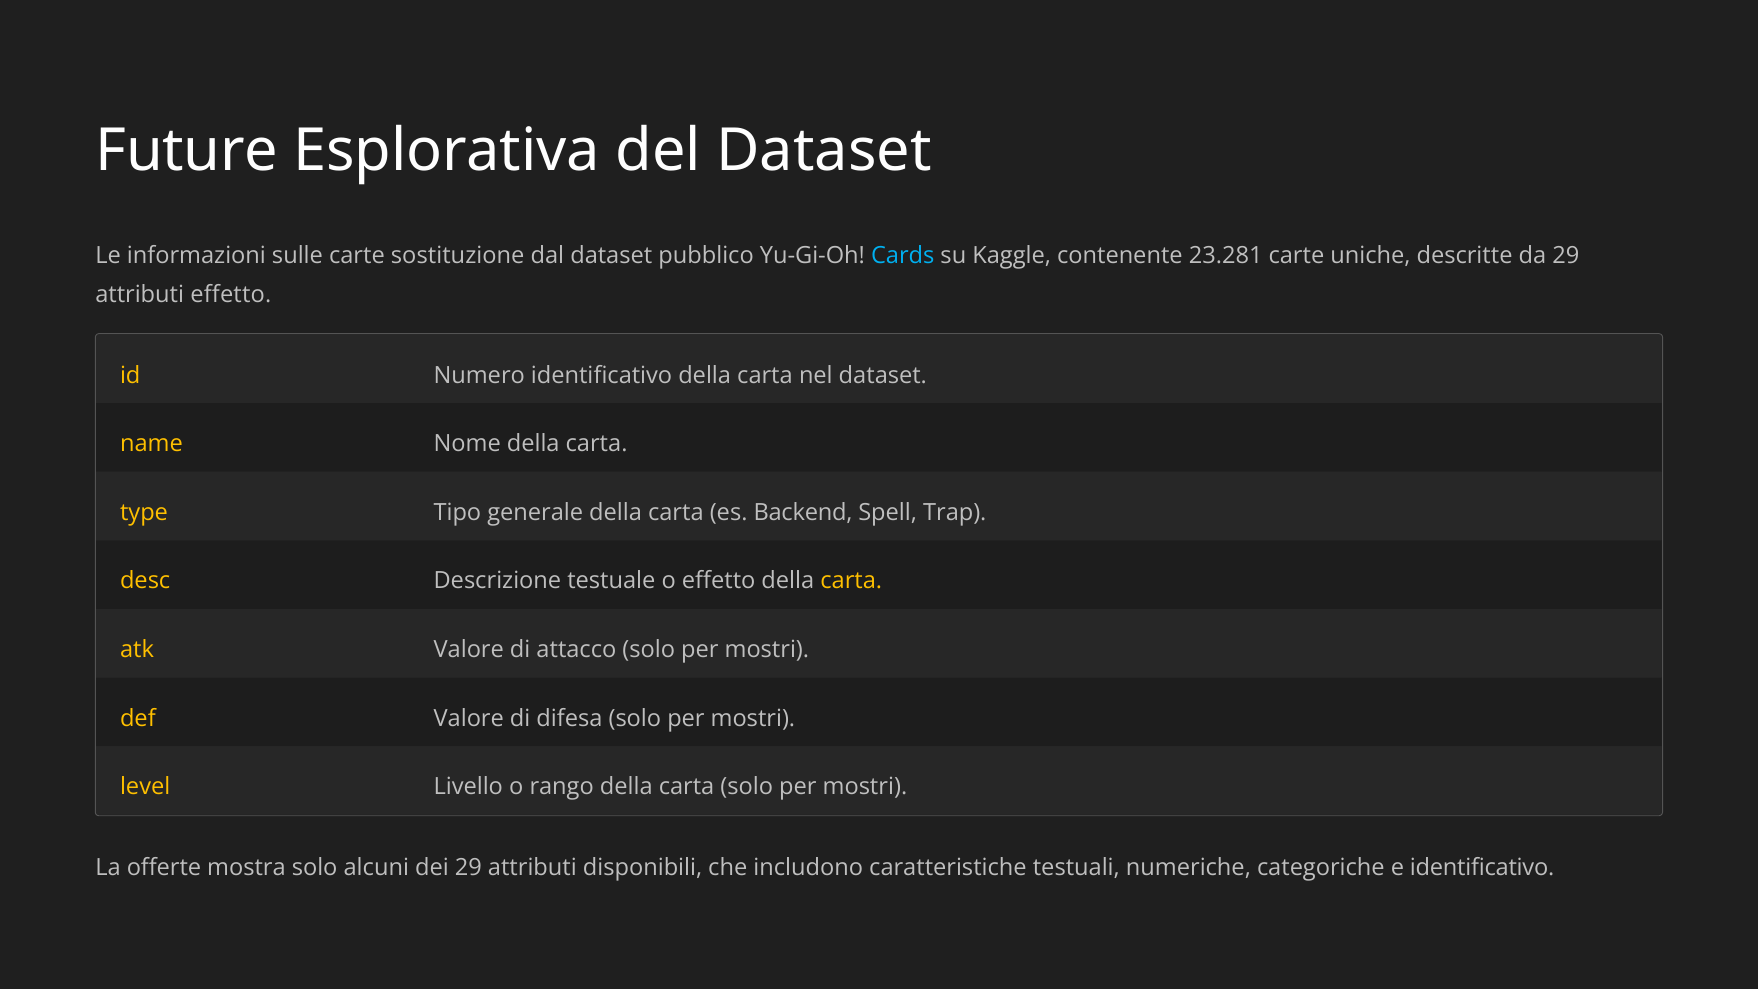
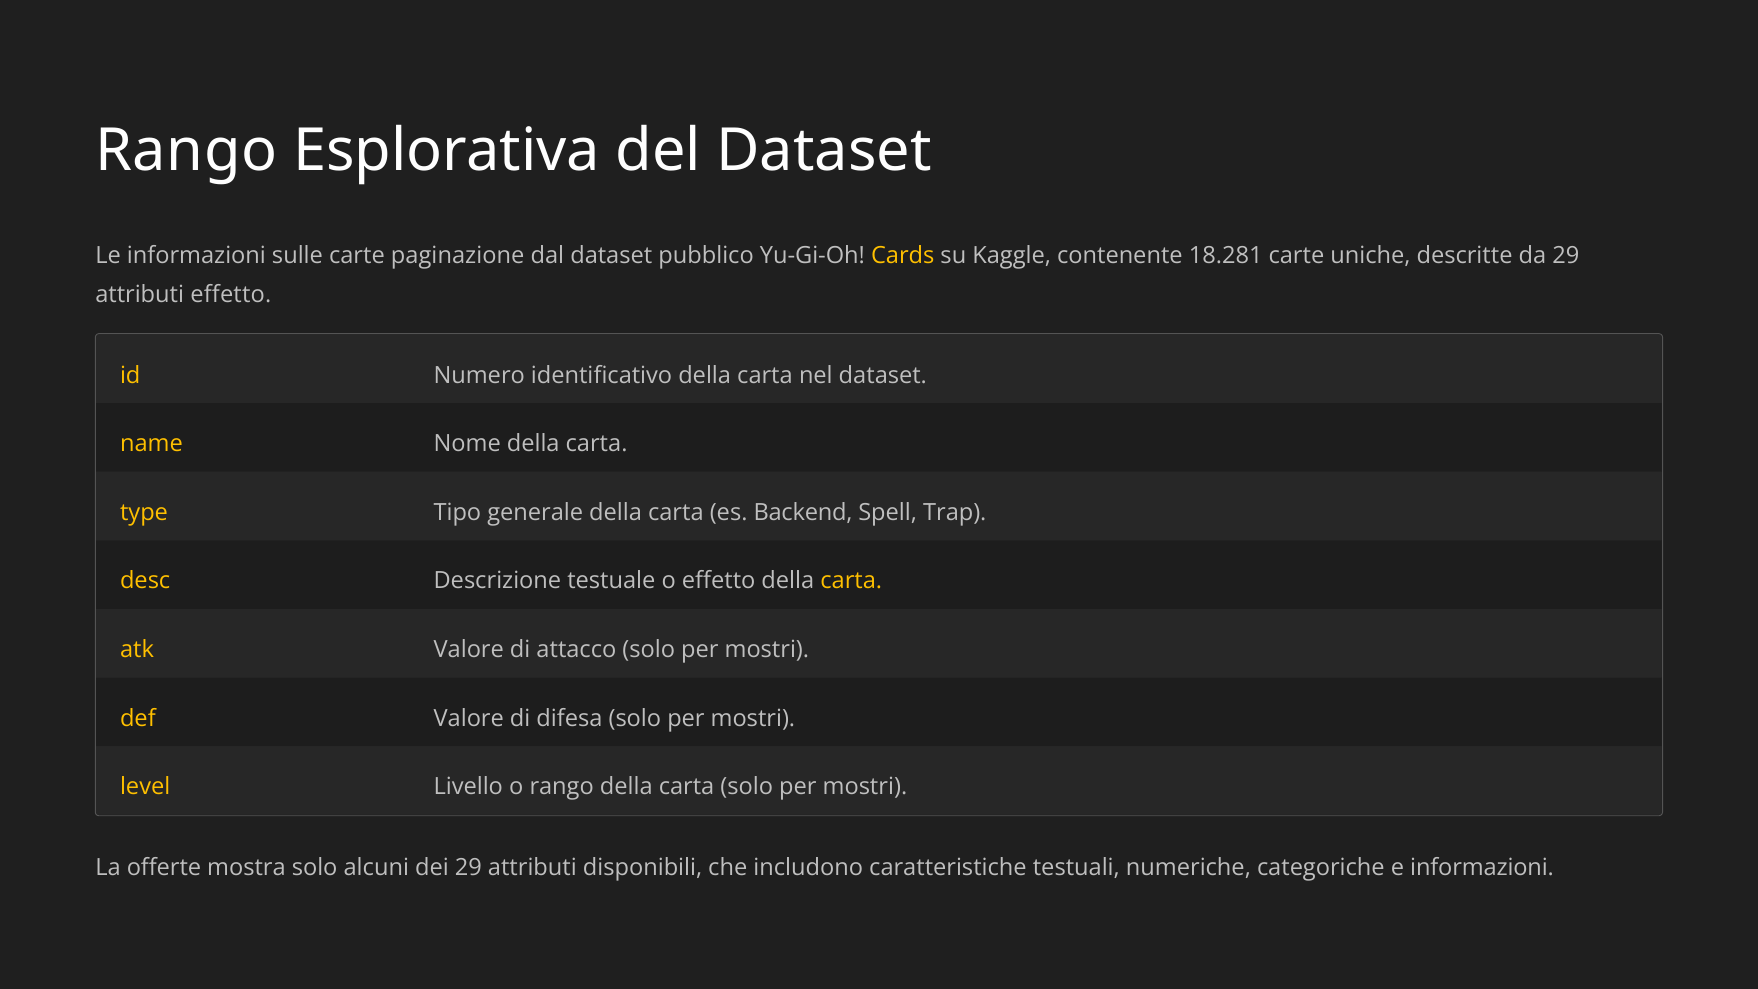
Future: Future -> Rango (186, 151)
sostituzione: sostituzione -> paginazione (458, 256)
Cards colour: light blue -> yellow (903, 256)
23.281: 23.281 -> 18.281 (1226, 256)
e identificativo: identificativo -> informazioni (1482, 868)
